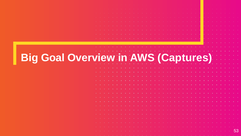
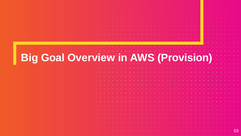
Captures: Captures -> Provision (185, 58)
